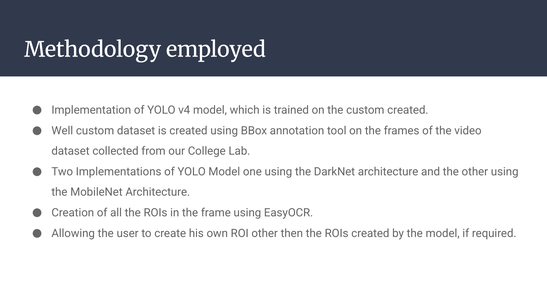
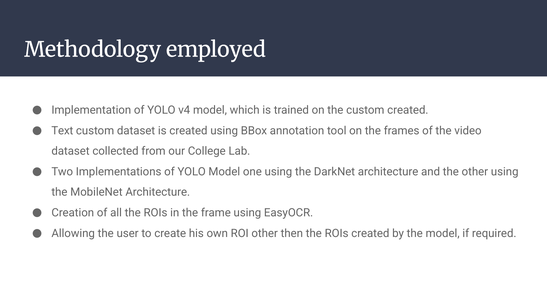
Well: Well -> Text (62, 131)
